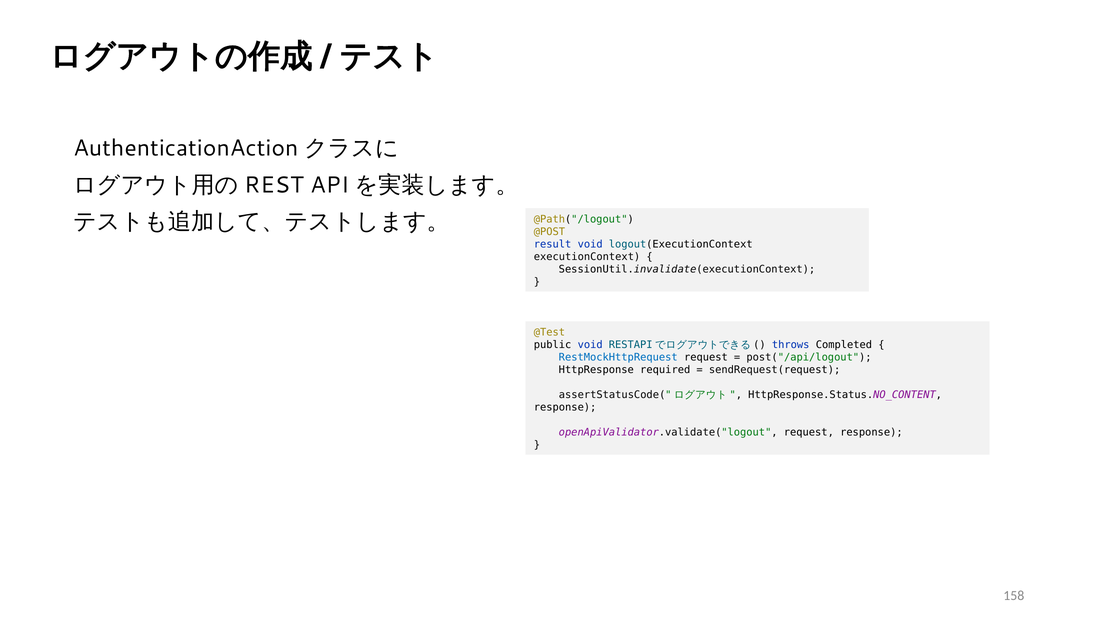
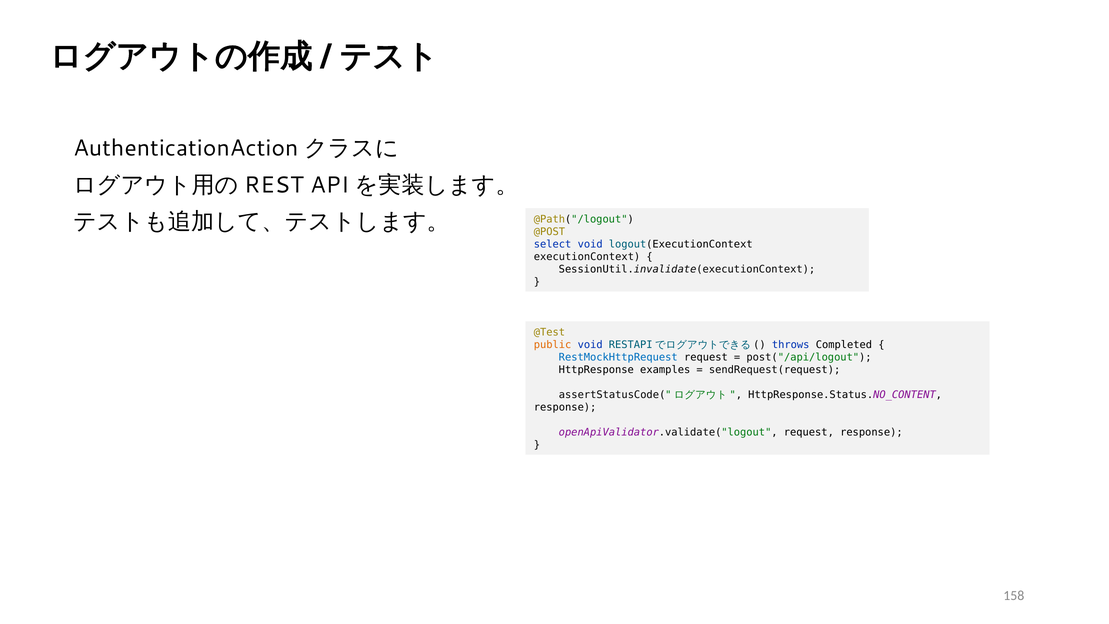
result: result -> select (553, 244)
public colour: black -> orange (553, 345)
required: required -> examples (665, 370)
